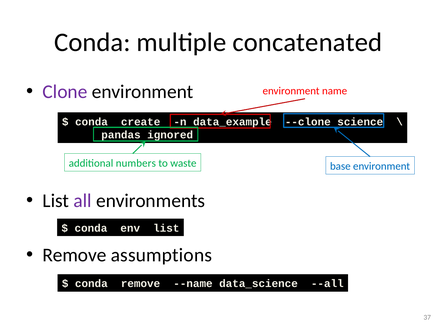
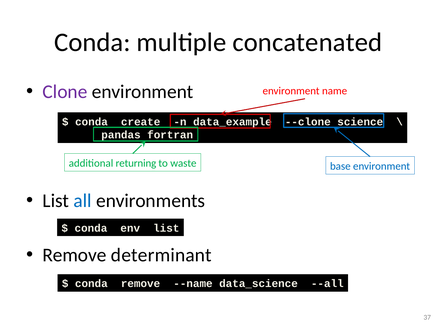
ignored: ignored -> fortran (170, 135)
numbers: numbers -> returning (136, 163)
all colour: purple -> blue (83, 200)
assumptions: assumptions -> determinant (161, 255)
